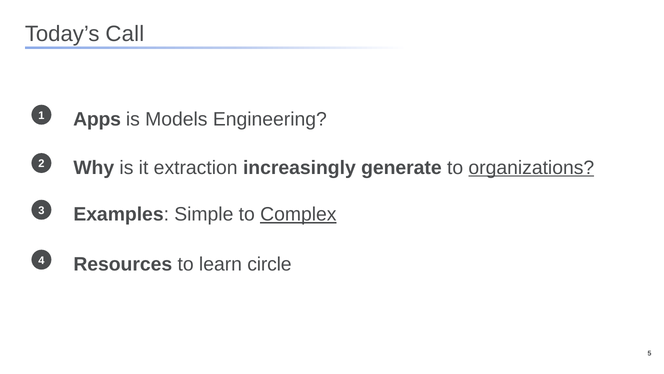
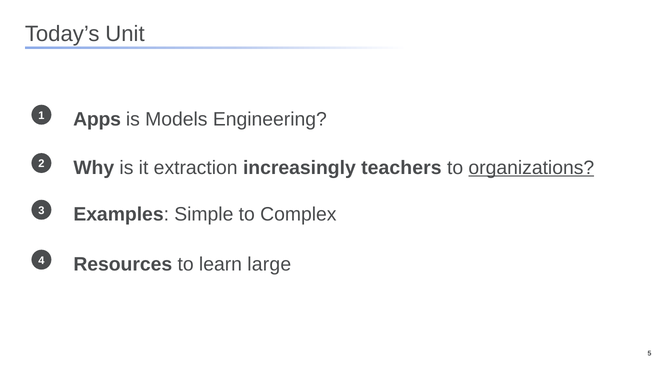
Call: Call -> Unit (125, 34)
generate: generate -> teachers (401, 167)
Complex underline: present -> none (298, 214)
circle: circle -> large (269, 264)
